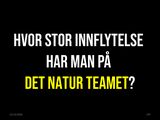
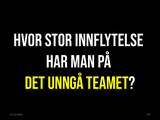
NATUR: NATUR -> UNNGÅ (66, 83)
